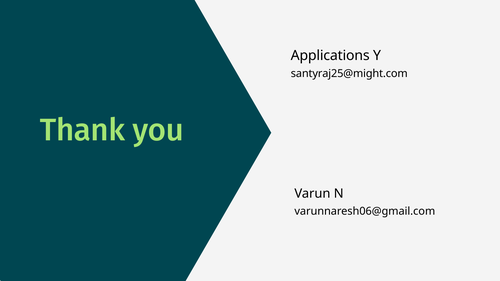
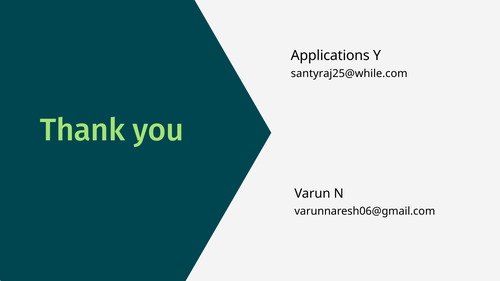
santyraj25@might.com: santyraj25@might.com -> santyraj25@while.com (349, 74)
